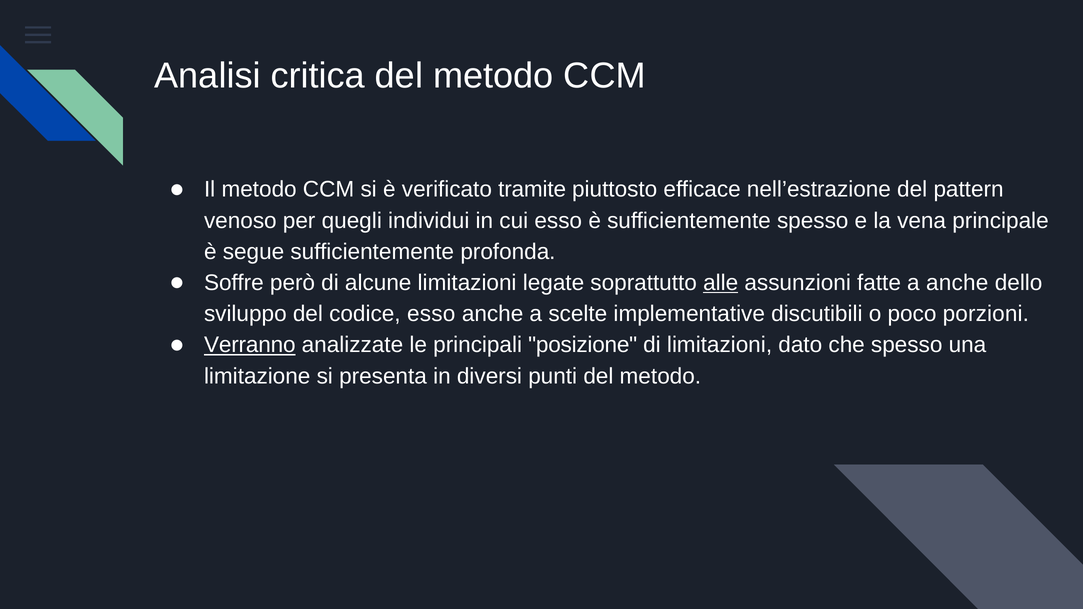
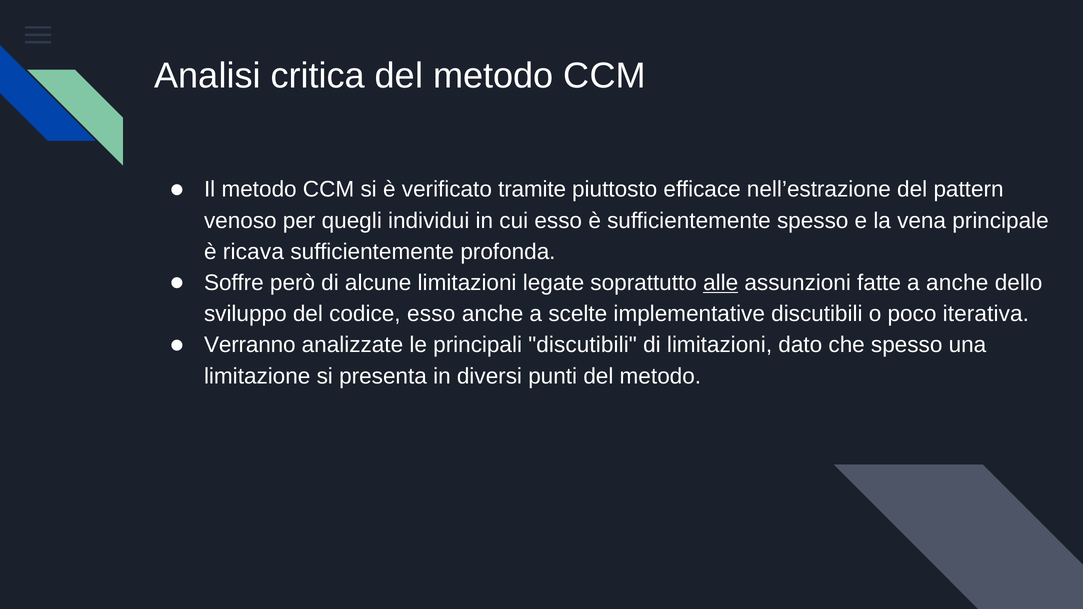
segue: segue -> ricava (253, 252)
porzioni: porzioni -> iterativa (986, 314)
Verranno underline: present -> none (250, 345)
principali posizione: posizione -> discutibili (583, 345)
